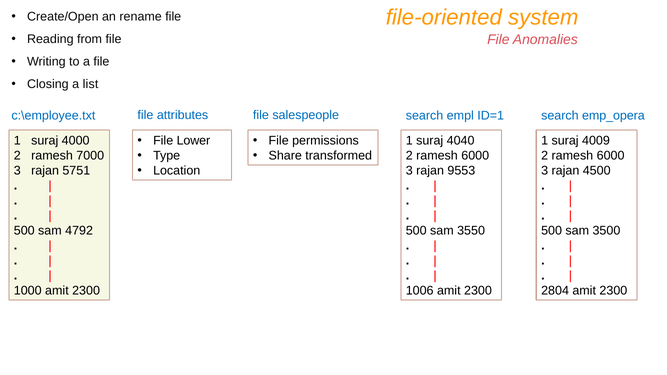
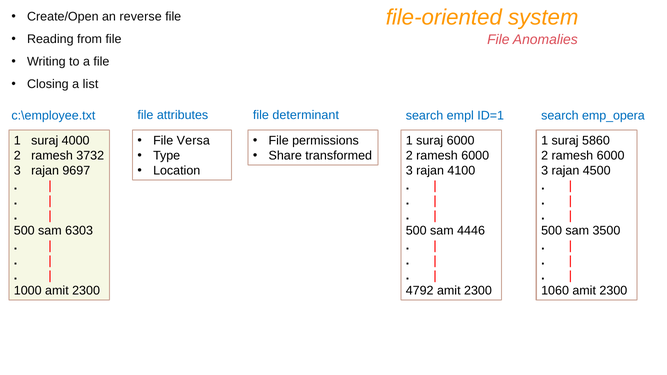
rename: rename -> reverse (141, 17)
salespeople: salespeople -> determinant (306, 115)
Lower: Lower -> Versa (193, 141)
suraj 4040: 4040 -> 6000 (461, 141)
4009: 4009 -> 5860 (596, 141)
7000: 7000 -> 3732 (90, 156)
5751: 5751 -> 9697 (76, 171)
9553: 9553 -> 4100 (461, 171)
4792: 4792 -> 6303 (79, 231)
3550: 3550 -> 4446 (471, 231)
1006: 1006 -> 4792 (420, 291)
2804: 2804 -> 1060 (555, 291)
